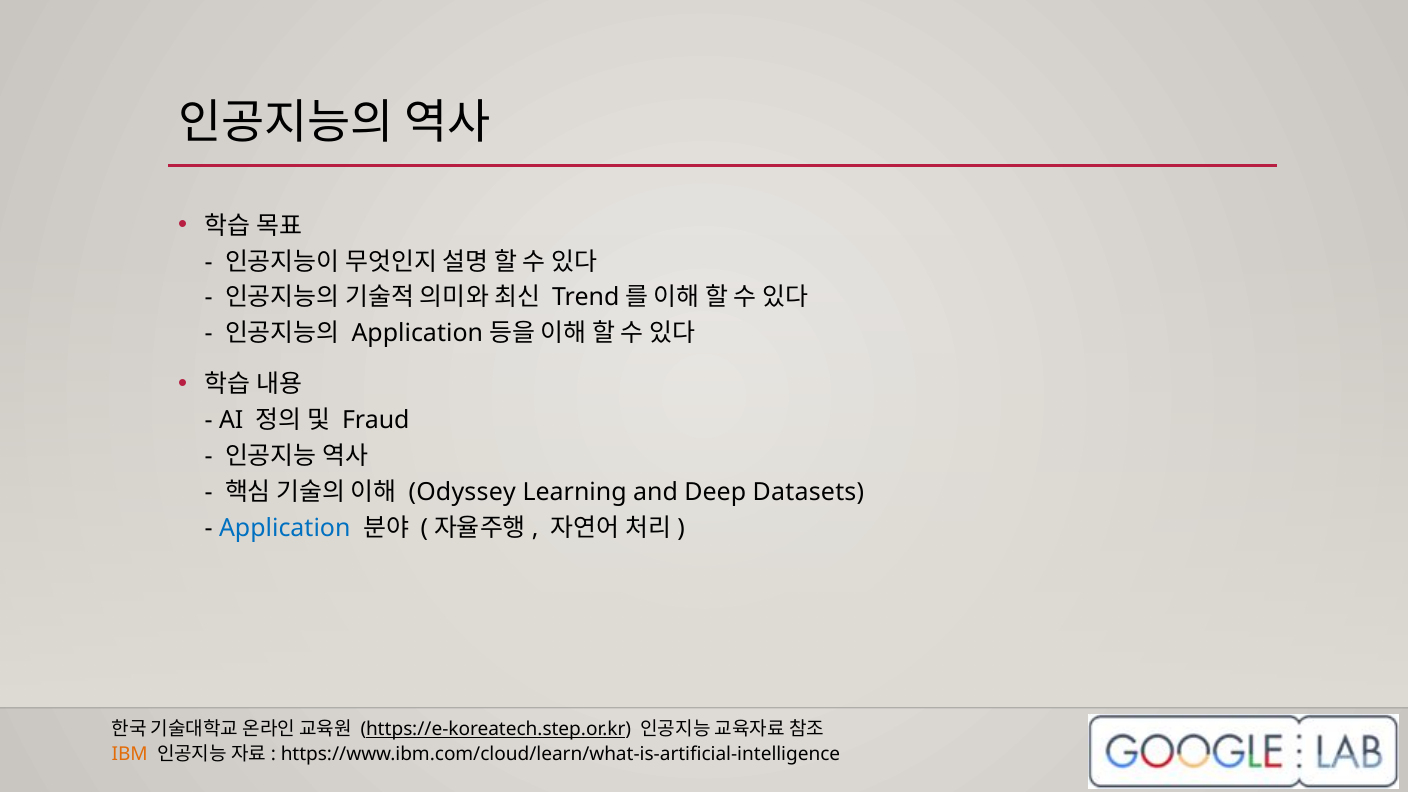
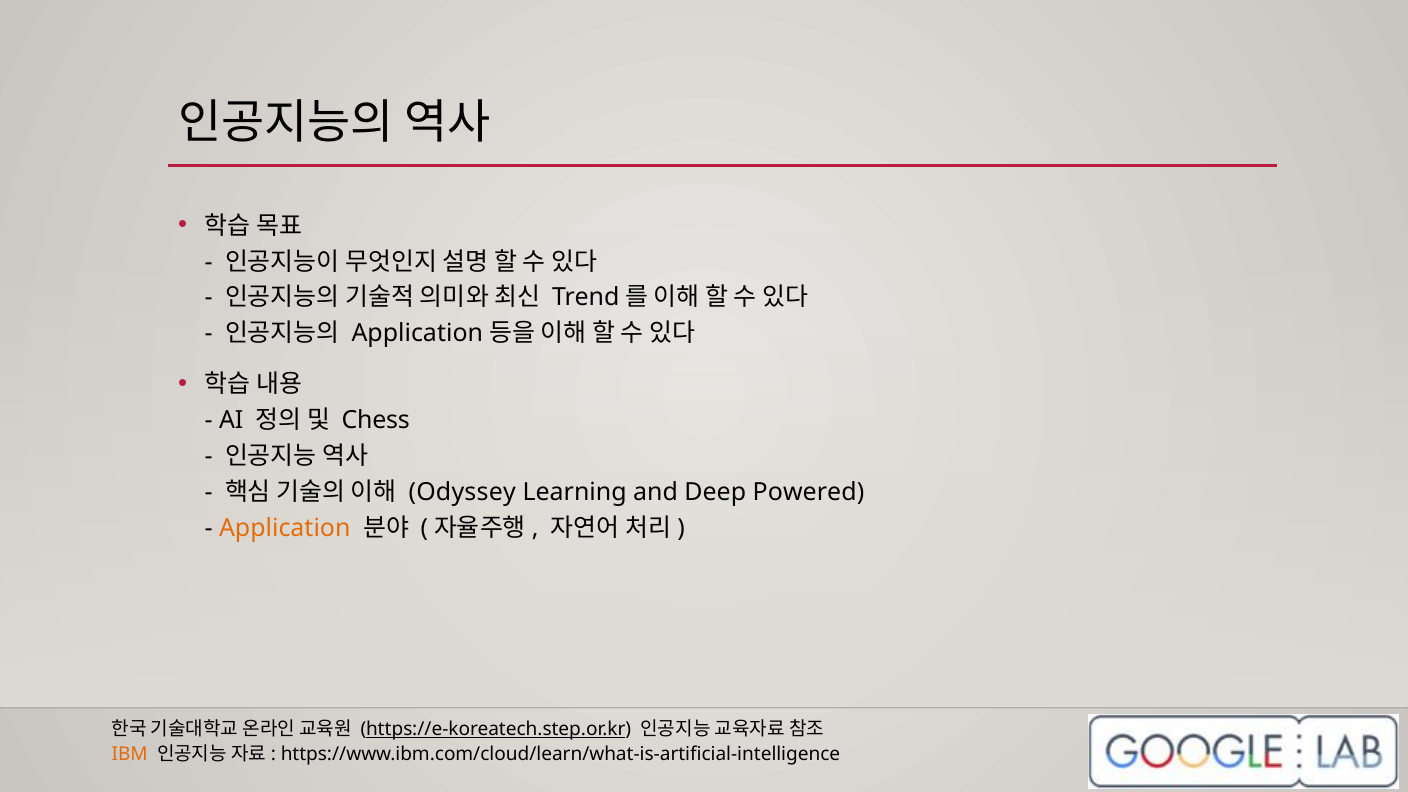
Fraud: Fraud -> Chess (376, 420)
Datasets: Datasets -> Powered (809, 492)
Application colour: blue -> orange (285, 528)
